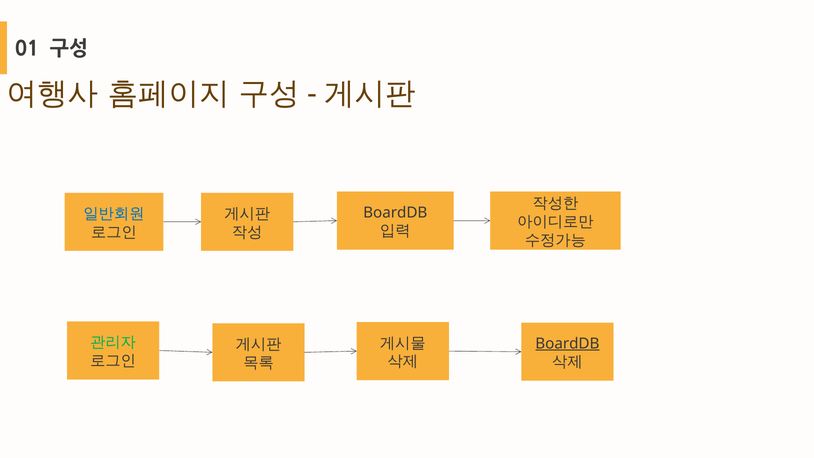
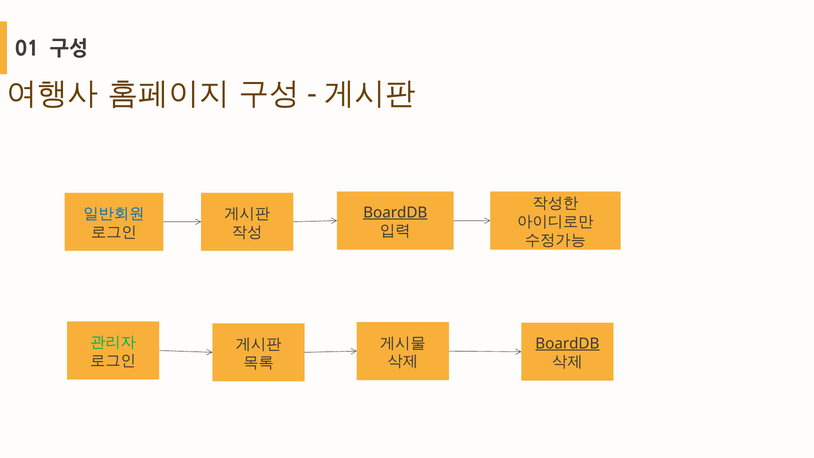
BoardDB underline: none -> present (395, 212)
